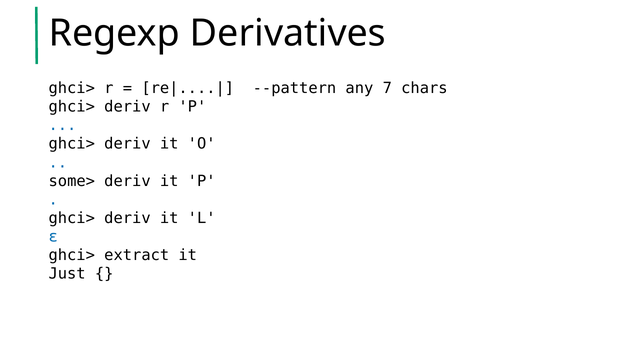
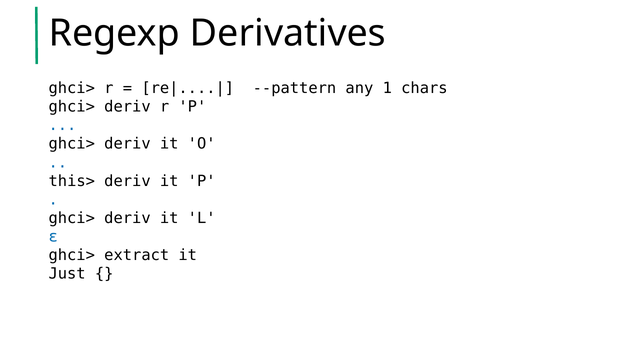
7: 7 -> 1 (387, 88)
some>: some> -> this> (72, 181)
